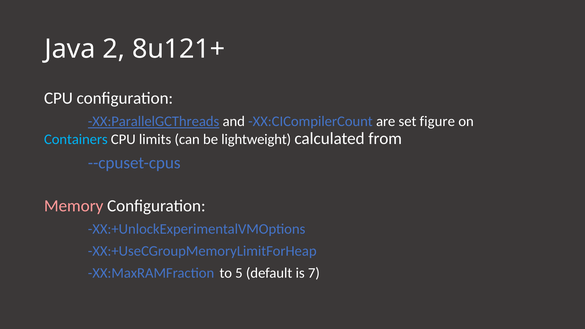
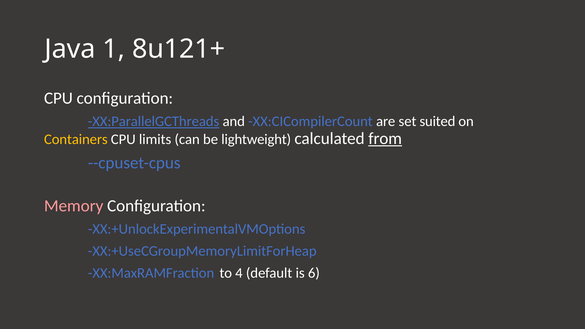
2: 2 -> 1 (114, 49)
figure: figure -> suited (437, 121)
Containers colour: light blue -> yellow (76, 139)
from underline: none -> present (385, 139)
5: 5 -> 4 (239, 273)
7: 7 -> 6 (314, 273)
